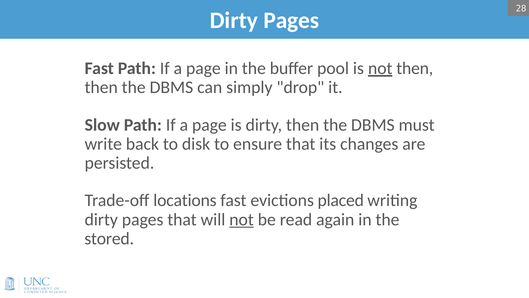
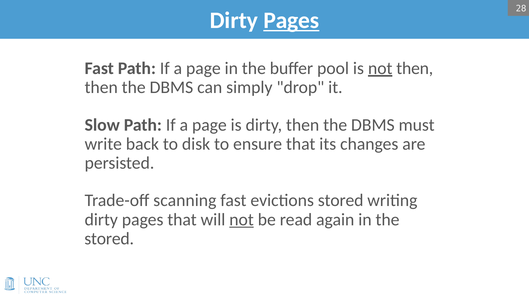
Pages underline: none -> present (291, 20)
locations: locations -> scanning (185, 200)
evictions placed: placed -> stored (341, 200)
